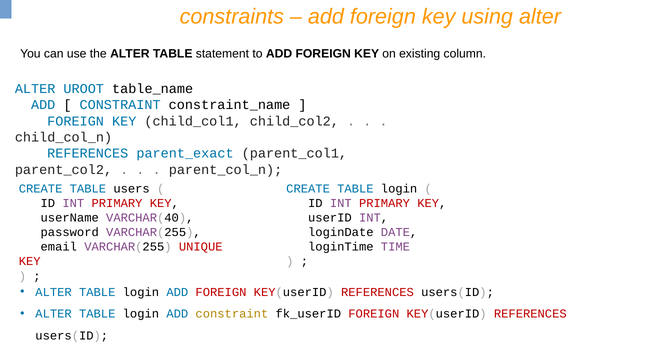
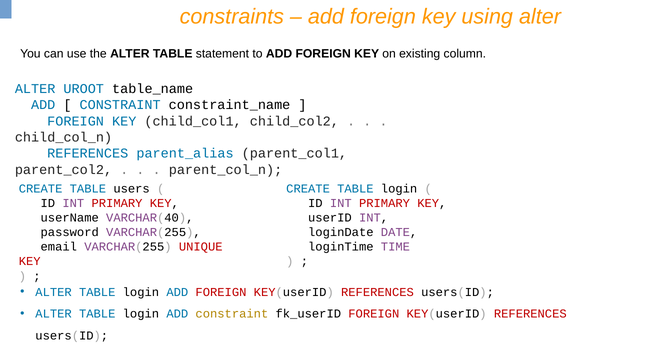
parent_exact: parent_exact -> parent_alias (185, 153)
